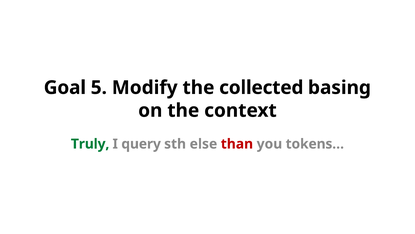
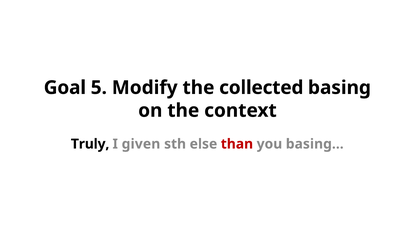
Truly colour: green -> black (90, 144)
query: query -> given (141, 144)
tokens…: tokens… -> basing… (315, 144)
